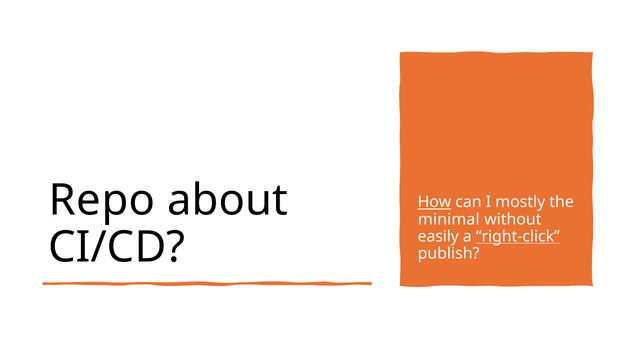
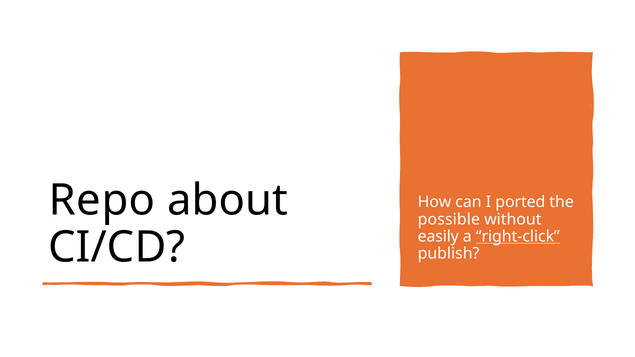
How underline: present -> none (435, 202)
mostly: mostly -> ported (520, 202)
minimal: minimal -> possible (449, 219)
